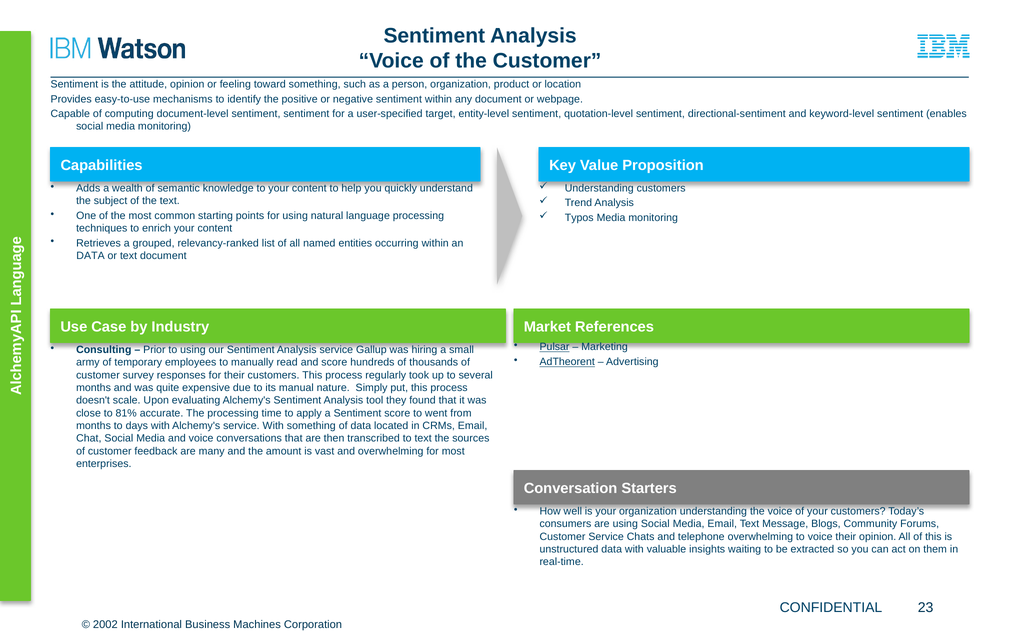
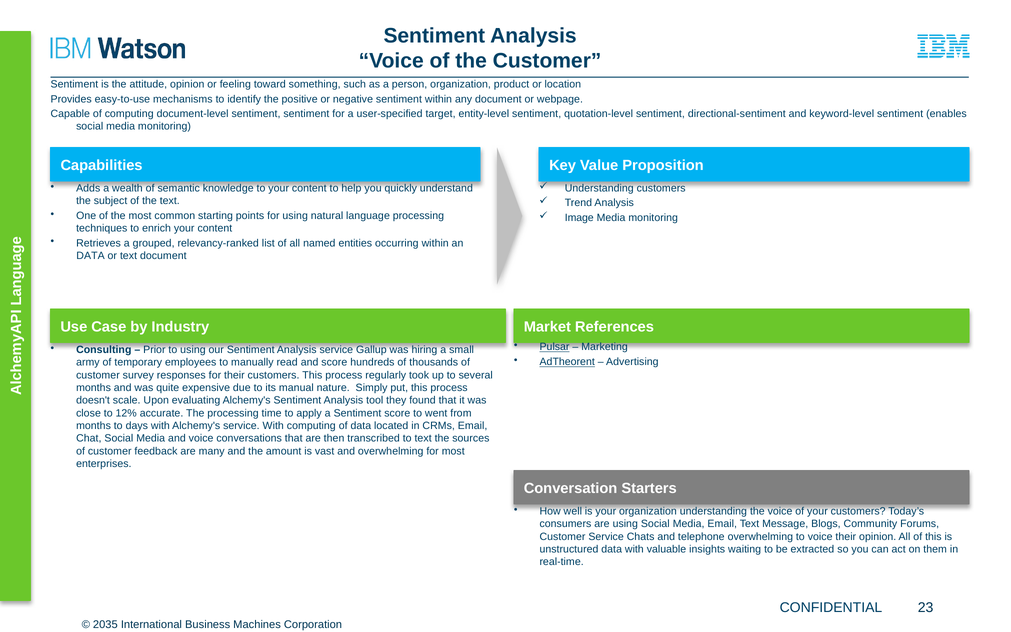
Typos: Typos -> Image (579, 218)
81%: 81% -> 12% (126, 413)
With something: something -> computing (311, 426)
2002: 2002 -> 2035 (105, 625)
